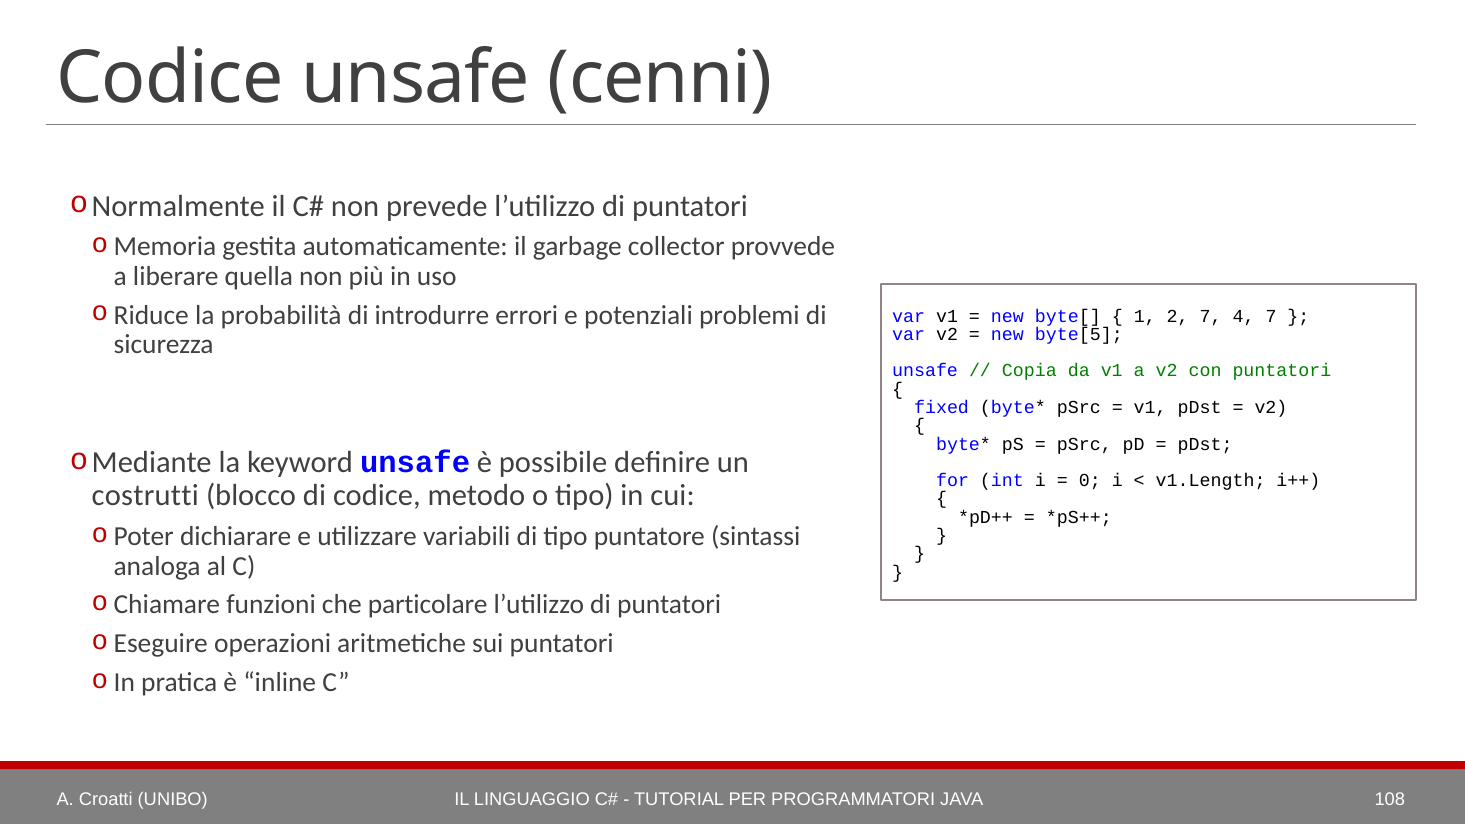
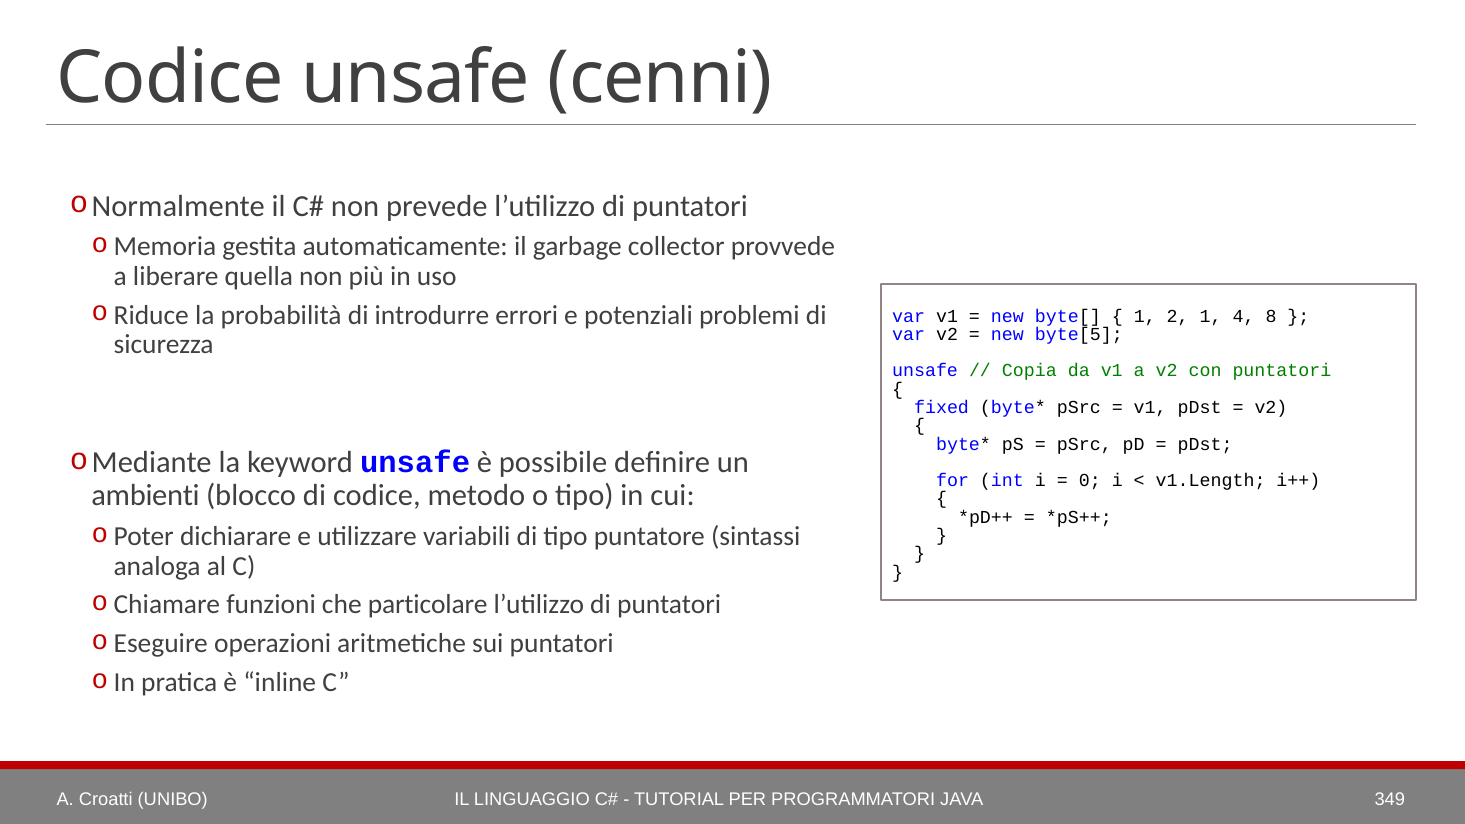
2 7: 7 -> 1 (1211, 316)
4 7: 7 -> 8 (1271, 316)
costrutti: costrutti -> ambienti (146, 496)
108: 108 -> 349 (1390, 799)
